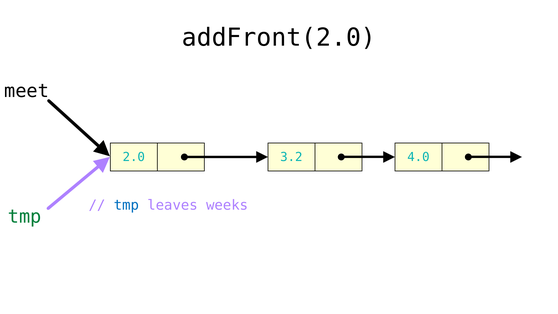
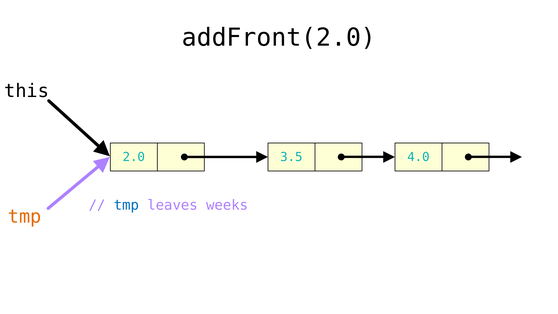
meet: meet -> this (27, 91)
3.2: 3.2 -> 3.5 (291, 157)
tmp colour: green -> orange (25, 217)
